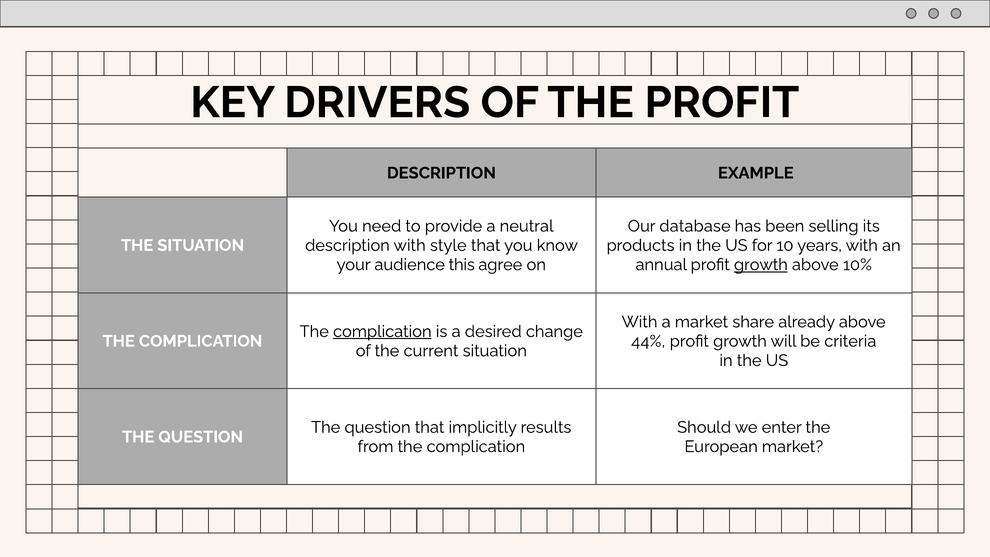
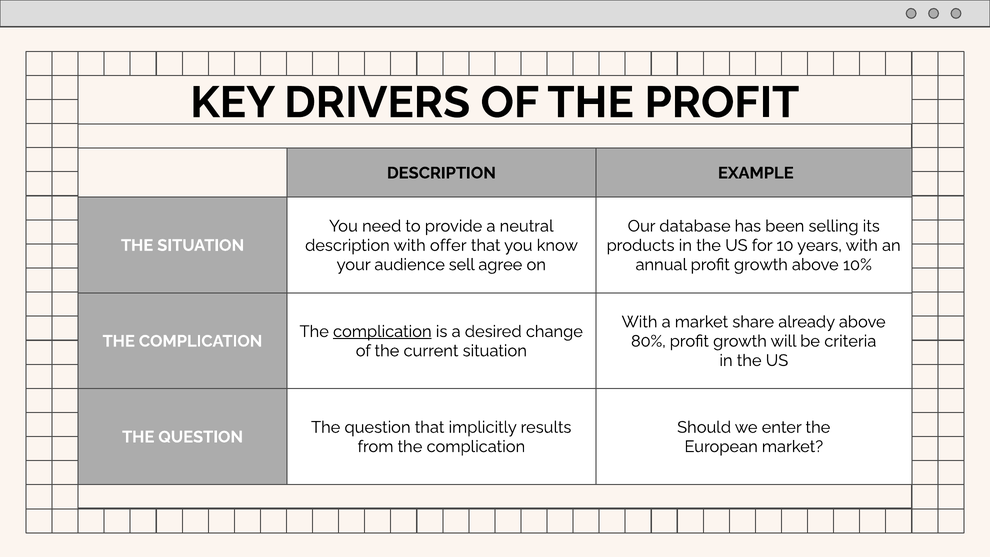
style: style -> offer (448, 245)
this: this -> sell (462, 265)
growth underline: present -> none (761, 265)
44%: 44% -> 80% (648, 341)
